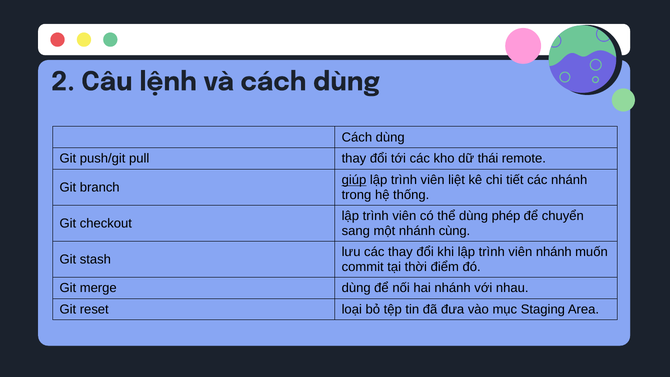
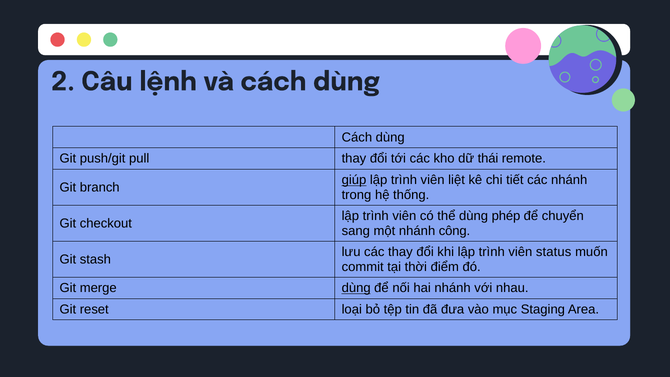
cùng: cùng -> công (454, 231)
viên nhánh: nhánh -> status (554, 252)
dùng underline: none -> present (356, 288)
